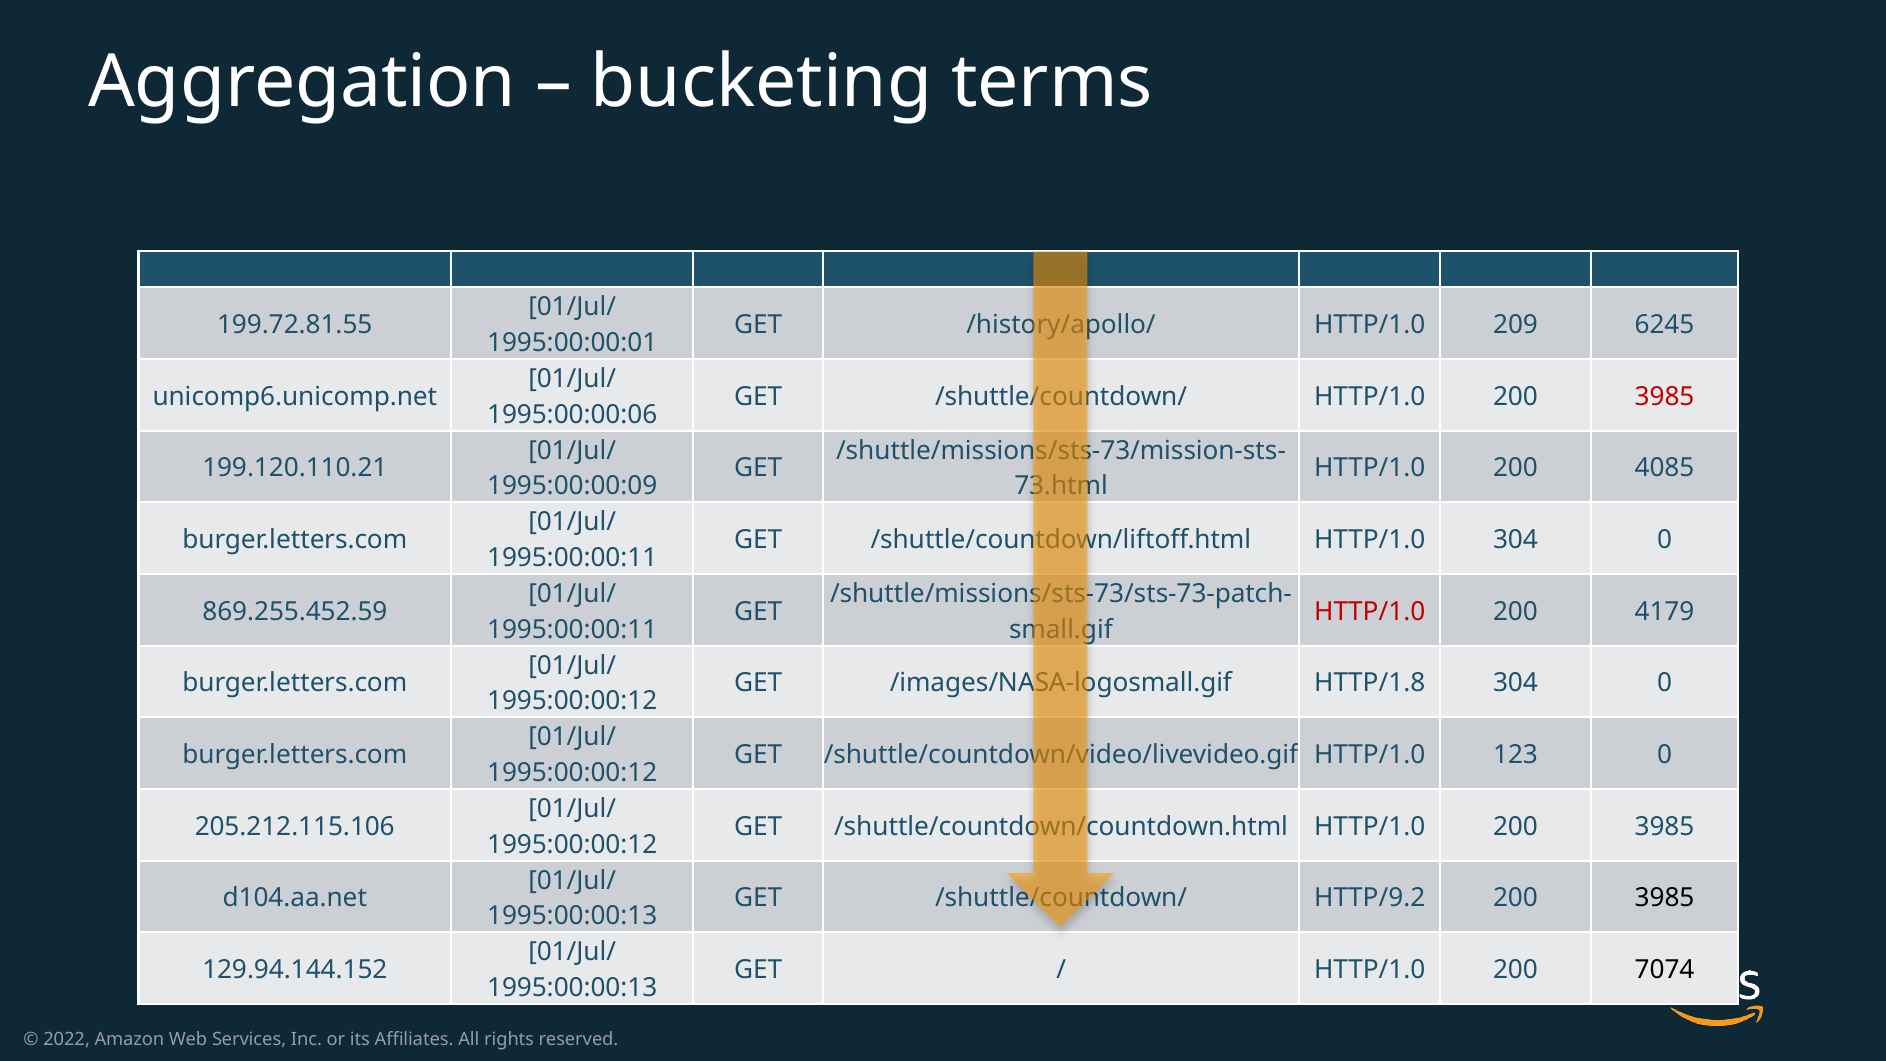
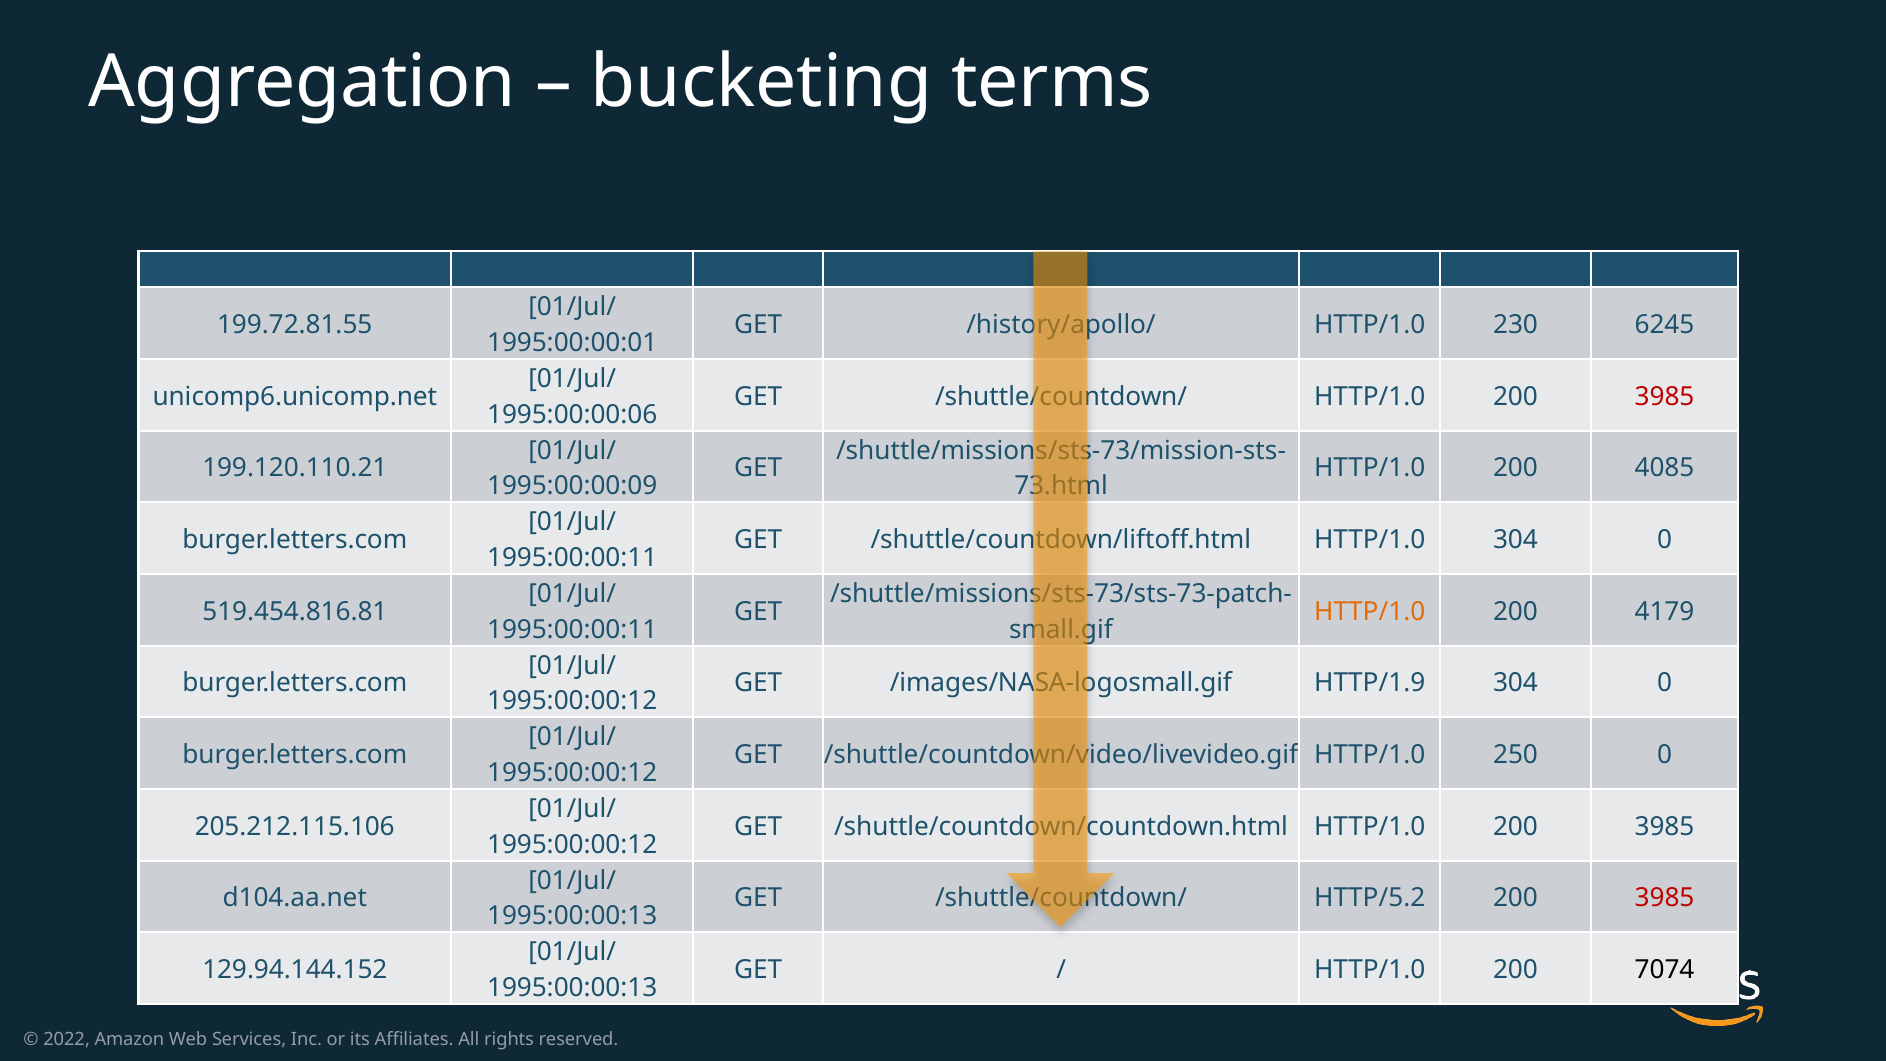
209: 209 -> 230 (1516, 325)
869.255.452.59: 869.255.452.59 -> 519.454.816.81 (295, 612)
HTTP/1.0 colour: red -> orange (1370, 612)
HTTP/1.8: HTTP/1.8 -> HTTP/1.9 (1370, 683)
123: 123 -> 250 (1516, 755)
HTTP/9.2: HTTP/9.2 -> HTTP/5.2 (1370, 898)
3985 colour: black -> red (1665, 898)
